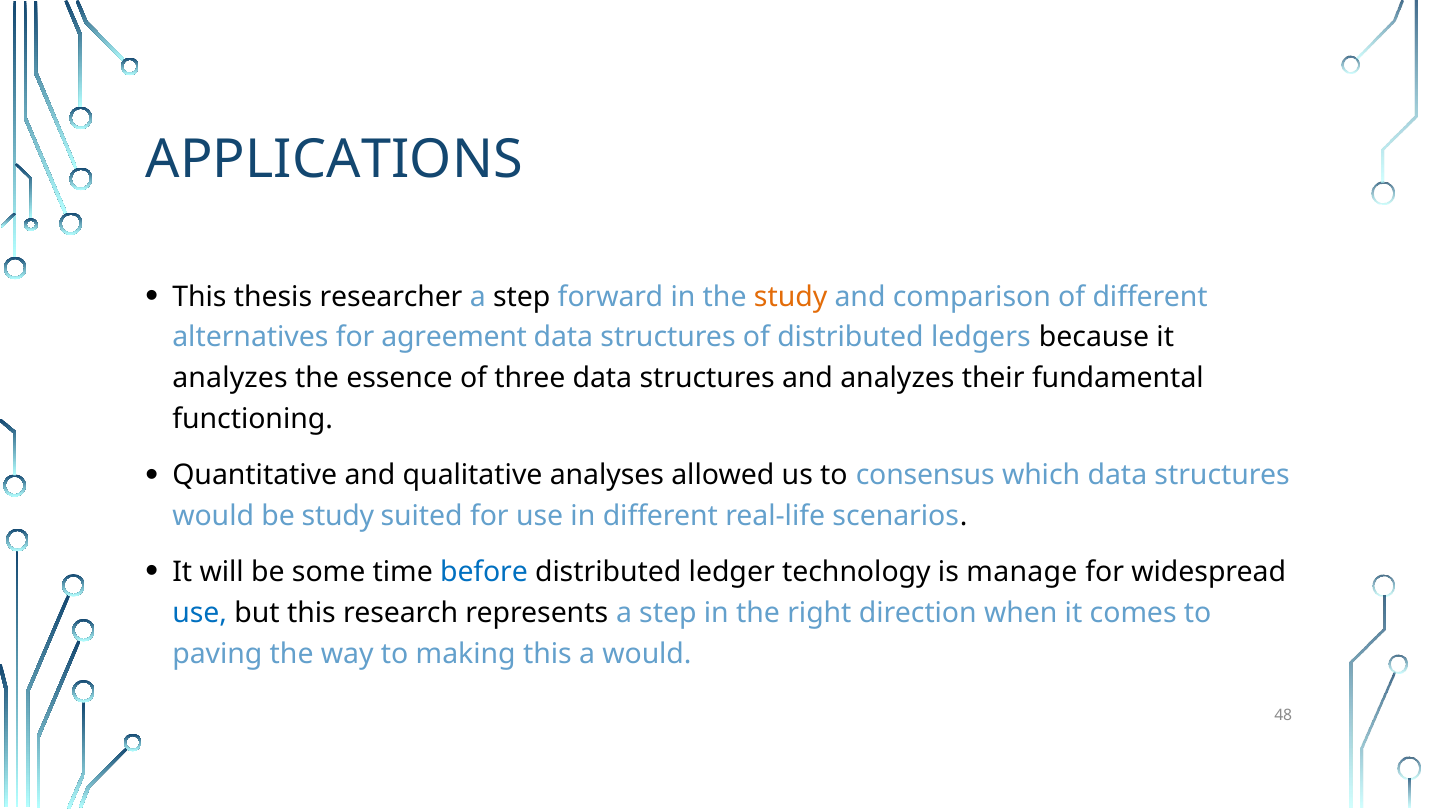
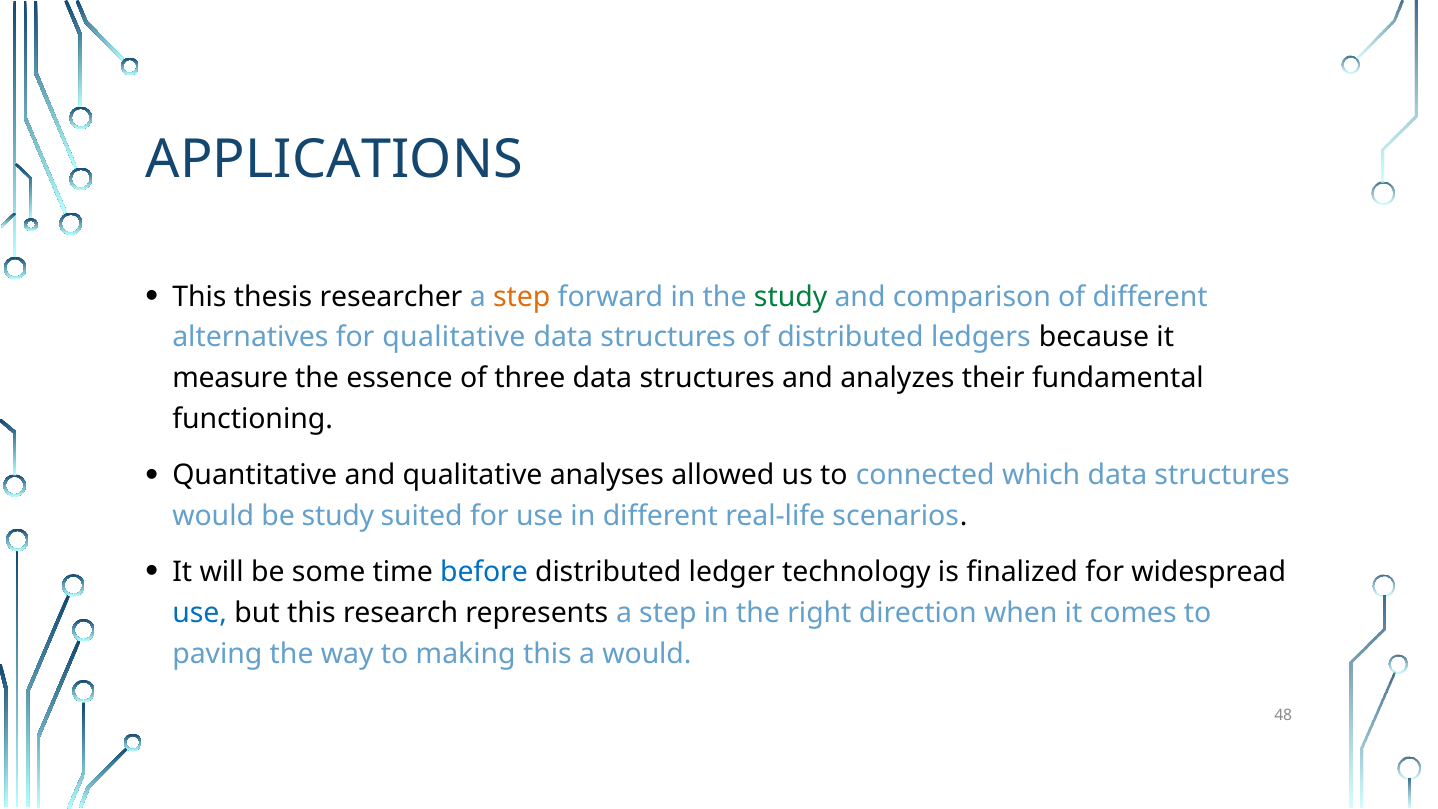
step colour: black -> orange (522, 297)
study colour: orange -> green (791, 297)
for agreement: agreement -> qualitative (454, 338)
analyzes: analyzes -> measure (230, 378)
consensus: consensus -> connected (925, 475)
manage: manage -> finalized (1022, 572)
